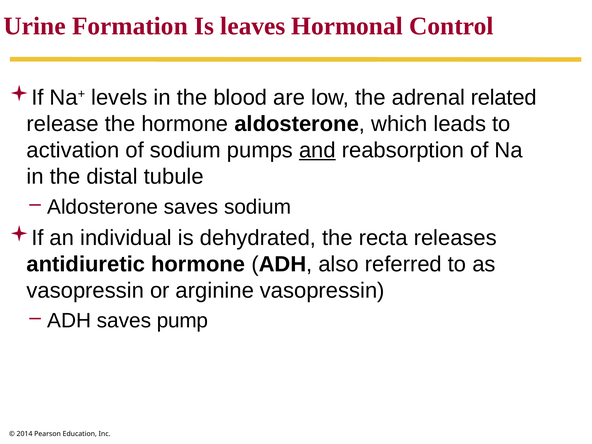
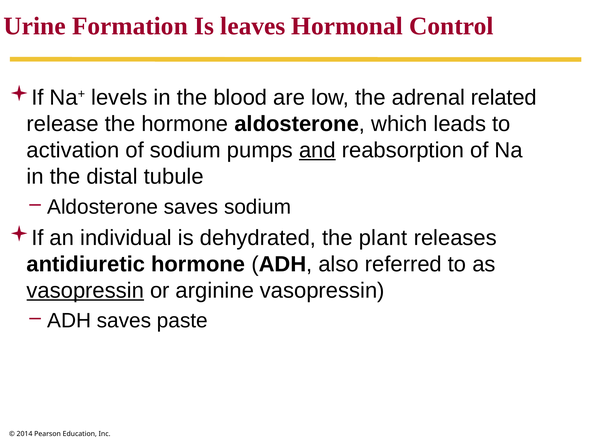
recta: recta -> plant (383, 238)
vasopressin underline: none -> present (85, 291)
pump: pump -> paste (182, 321)
